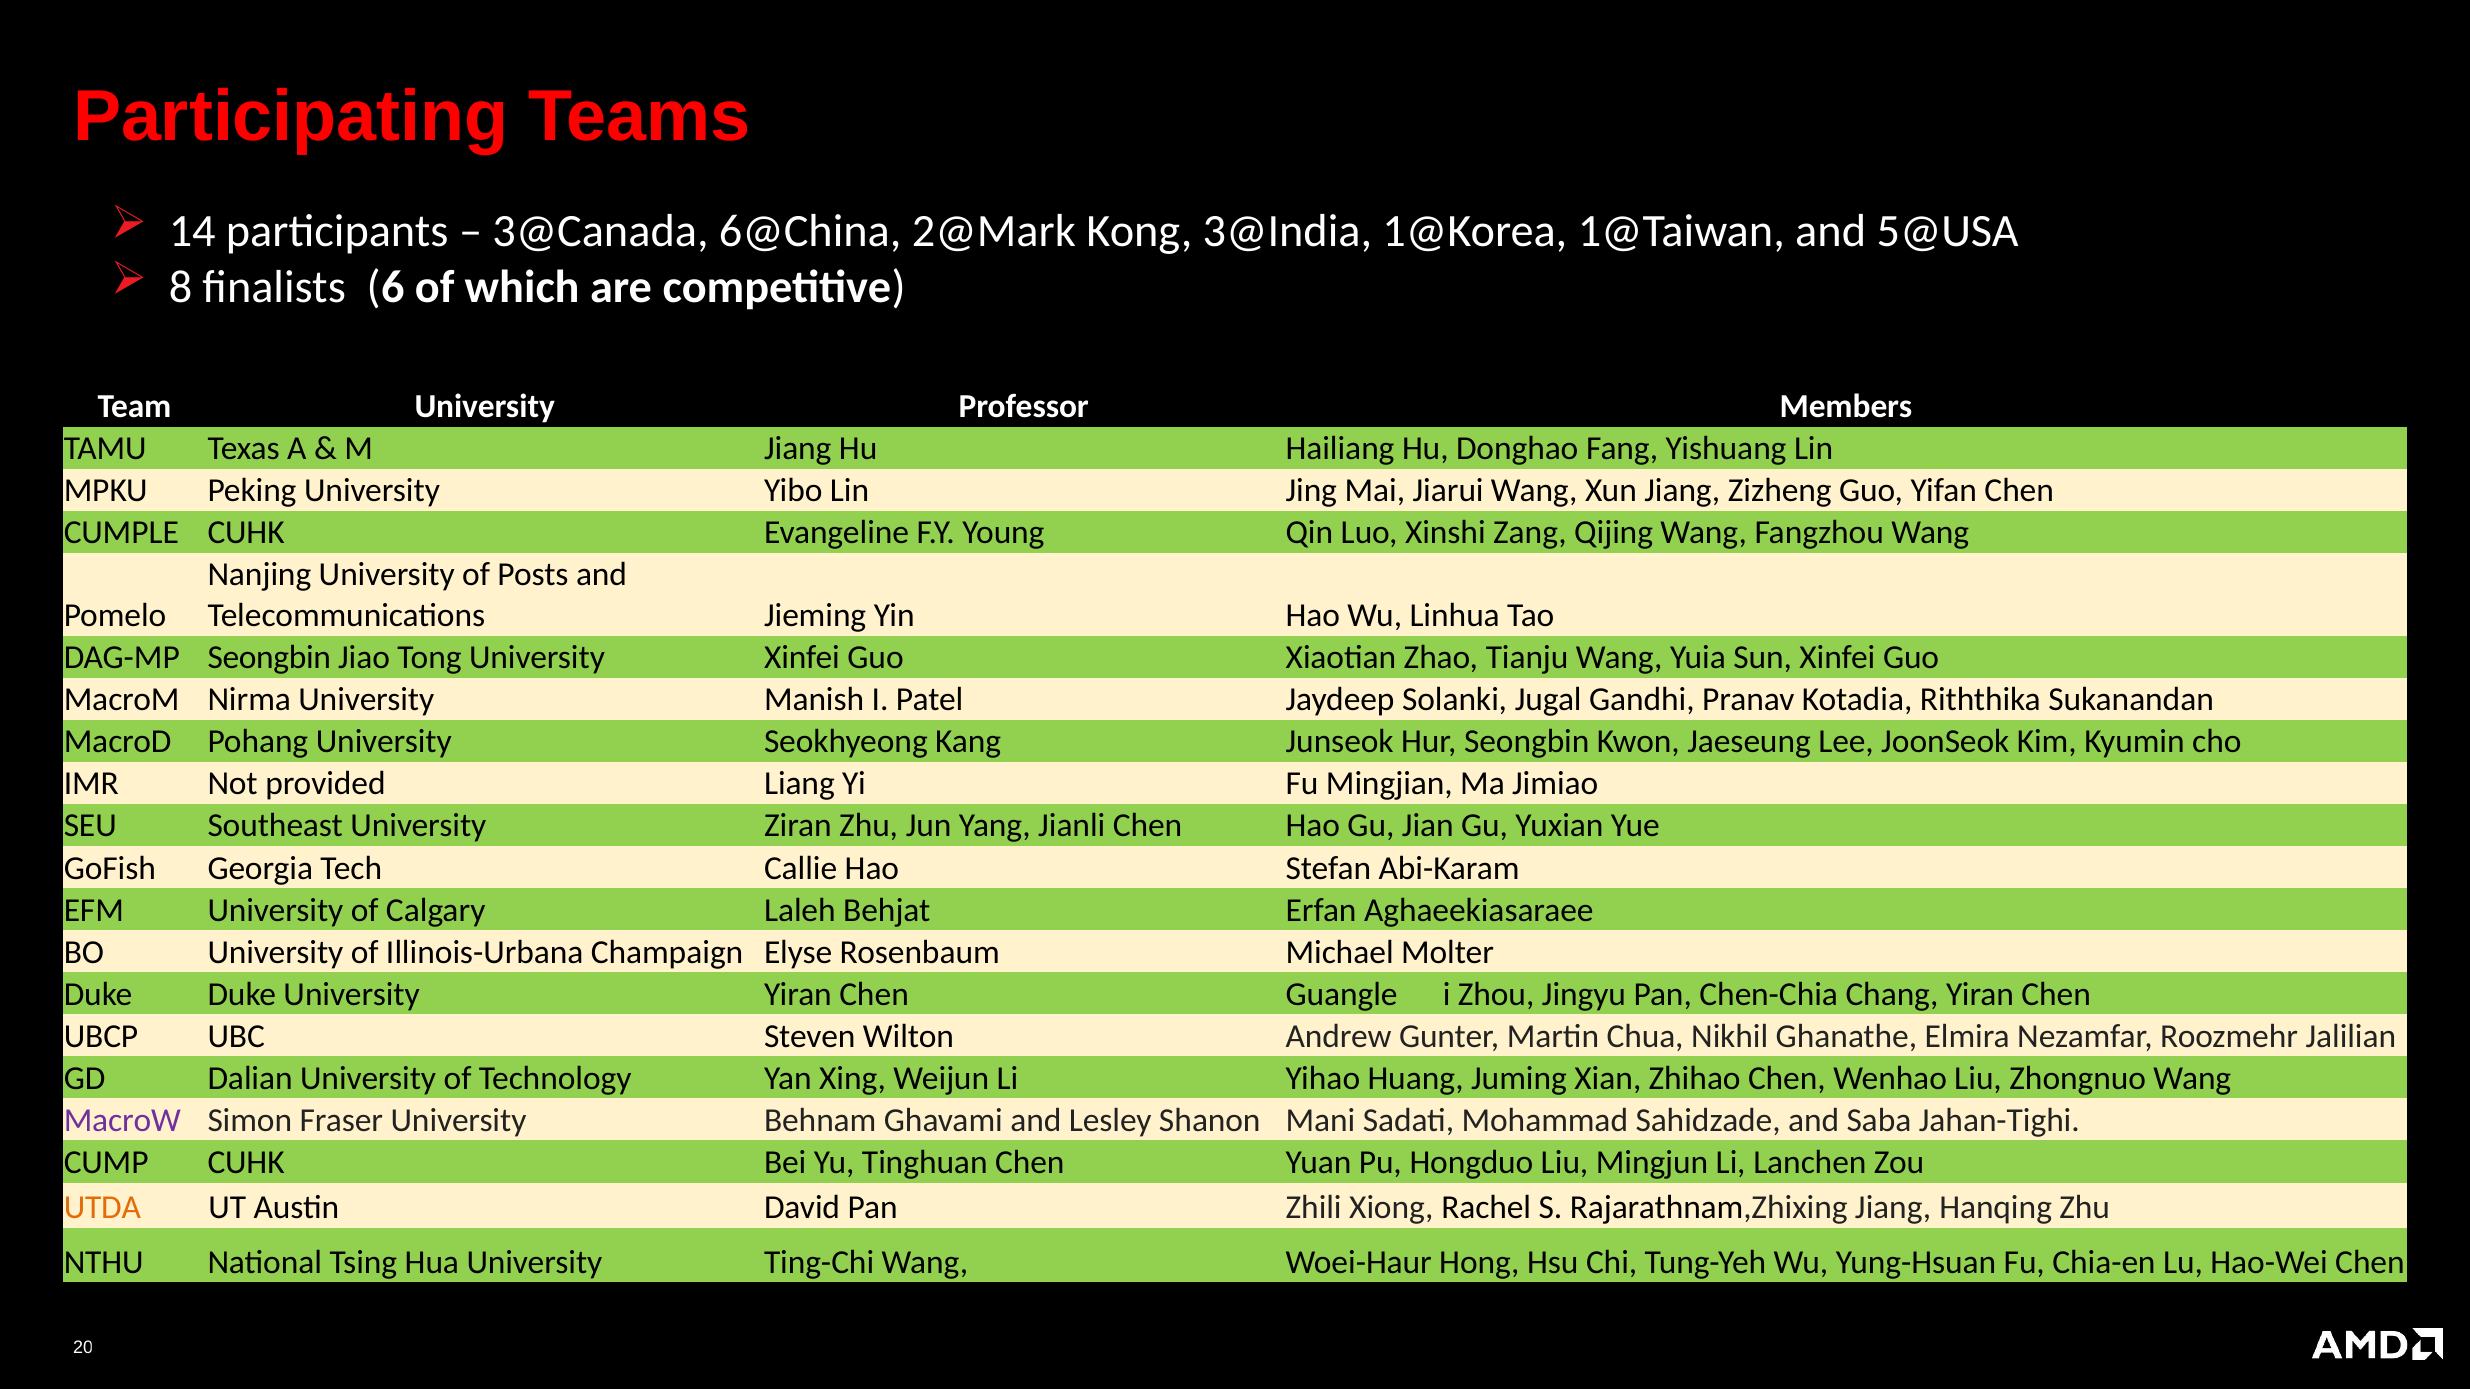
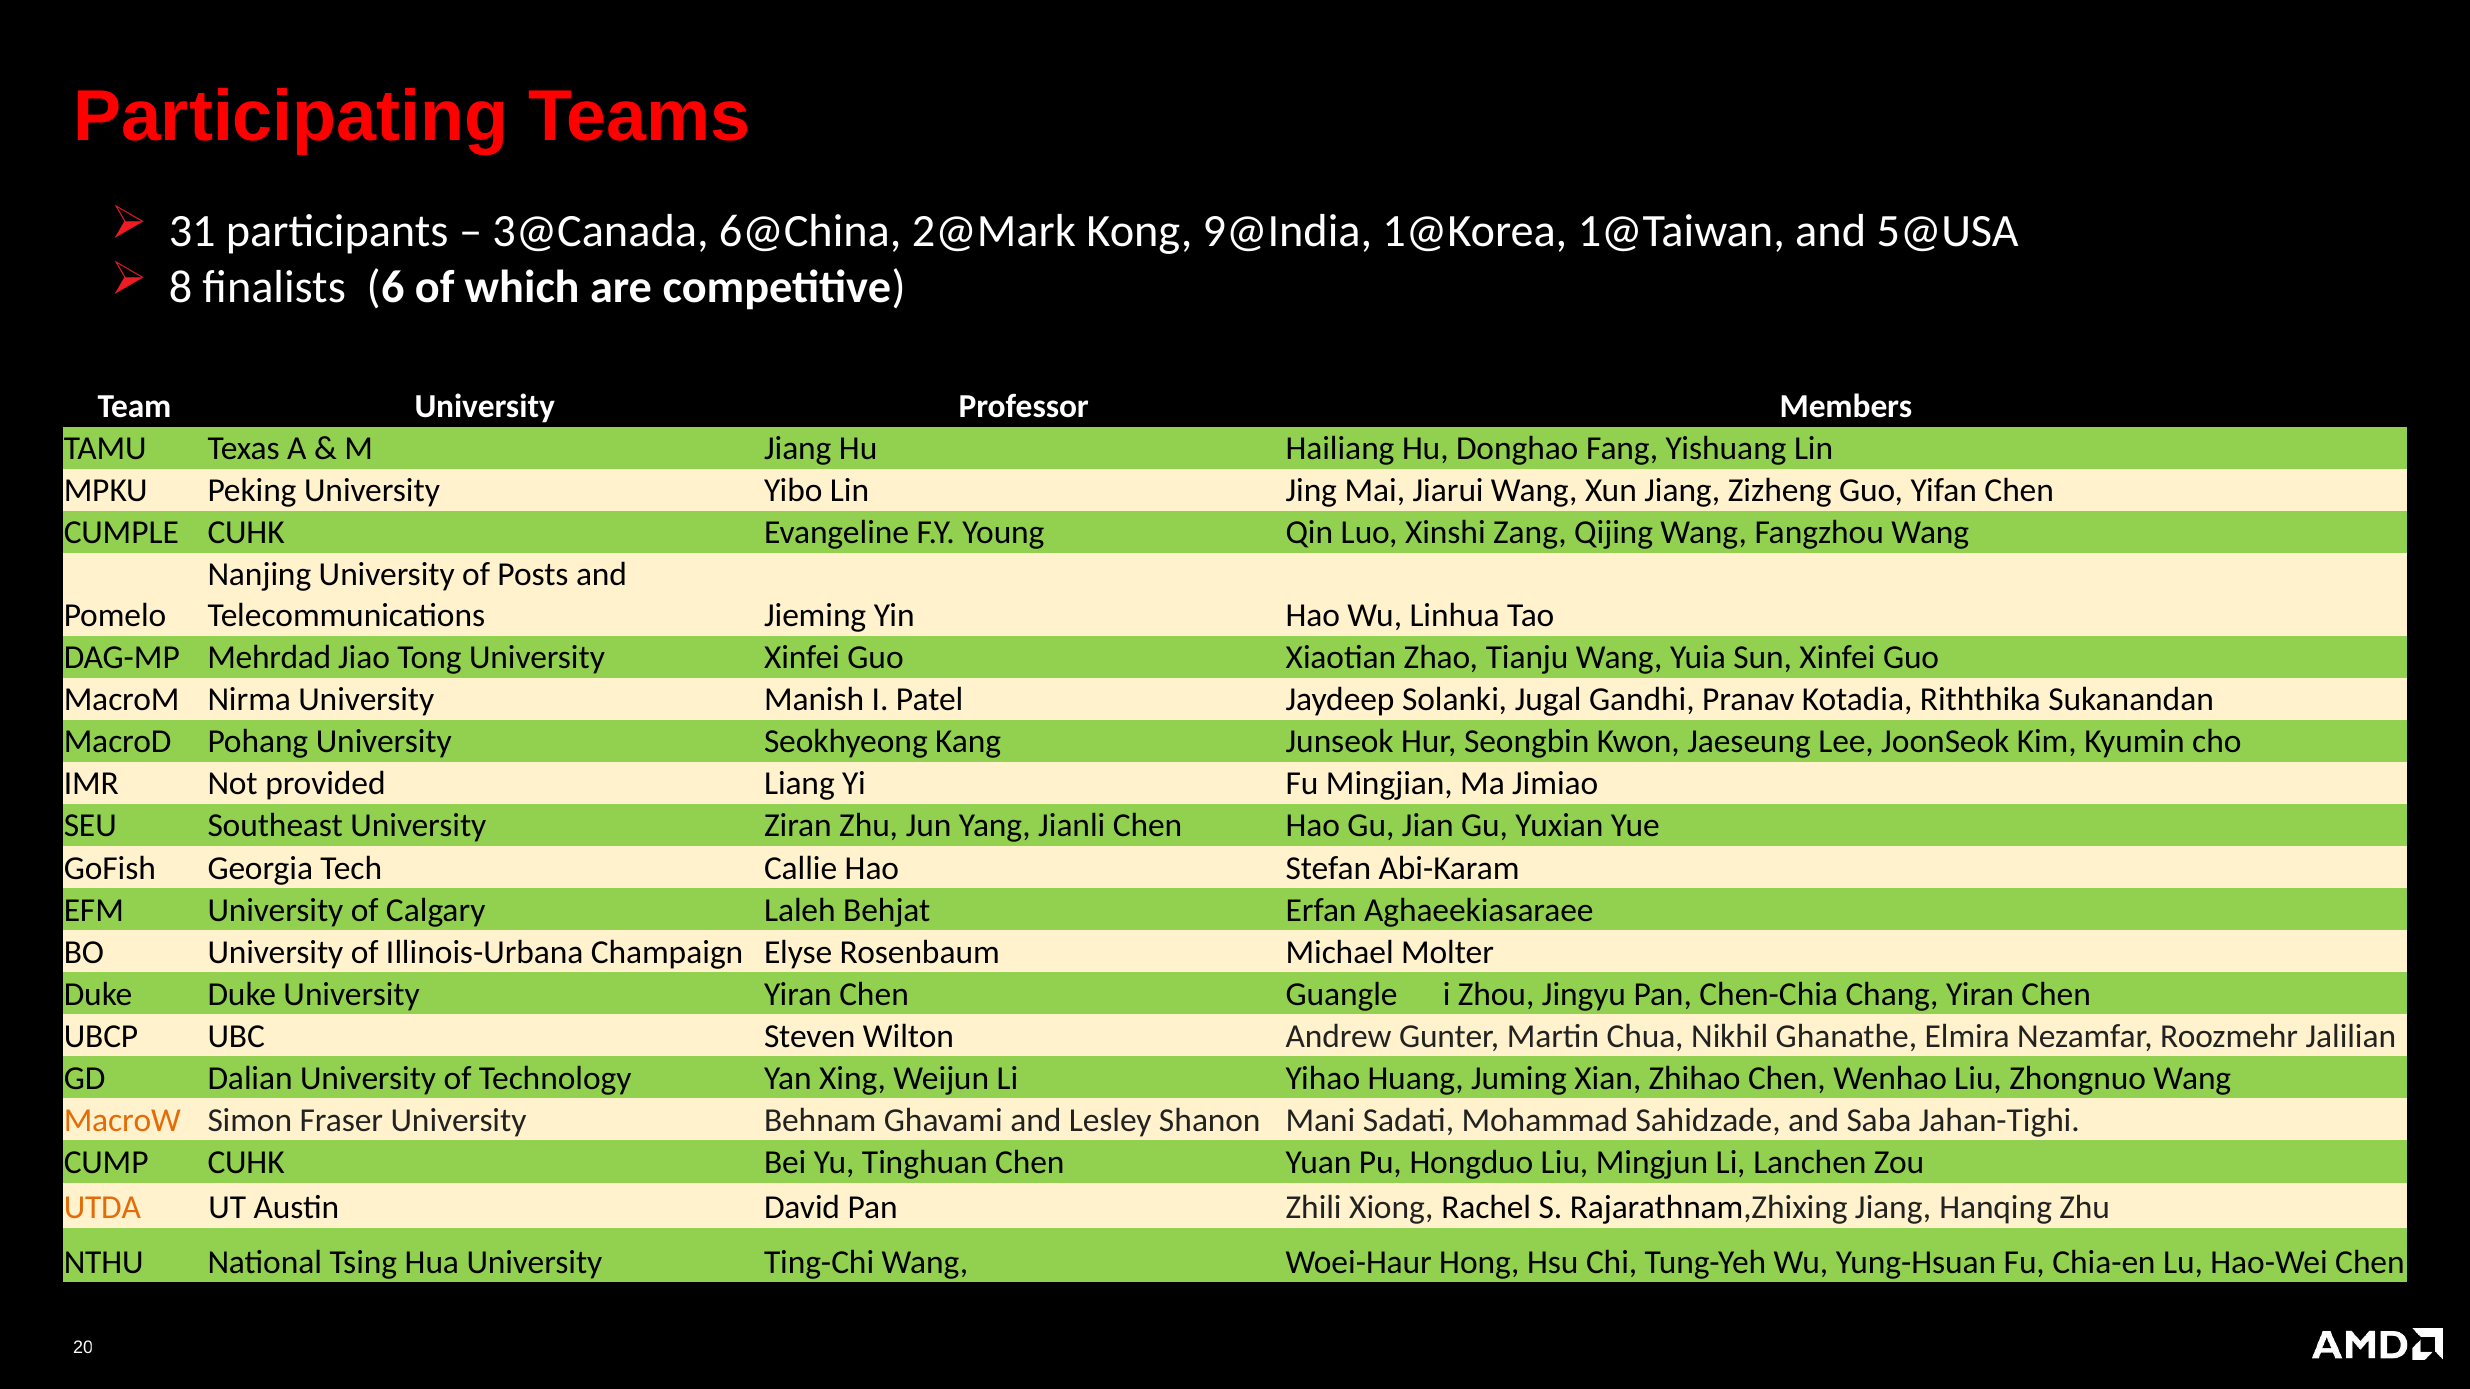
14: 14 -> 31 (192, 231)
3@India: 3@India -> 9@India (1287, 231)
DAG-MP Seongbin: Seongbin -> Mehrdad (269, 658)
MacroW colour: purple -> orange (122, 1121)
